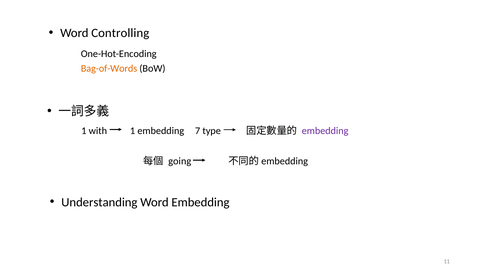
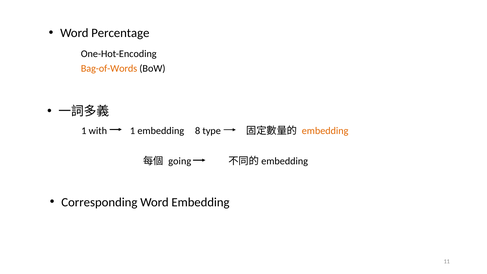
Controlling: Controlling -> Percentage (120, 33)
7: 7 -> 8 (198, 131)
embedding colour: purple -> orange (325, 131)
Understanding: Understanding -> Corresponding (99, 202)
